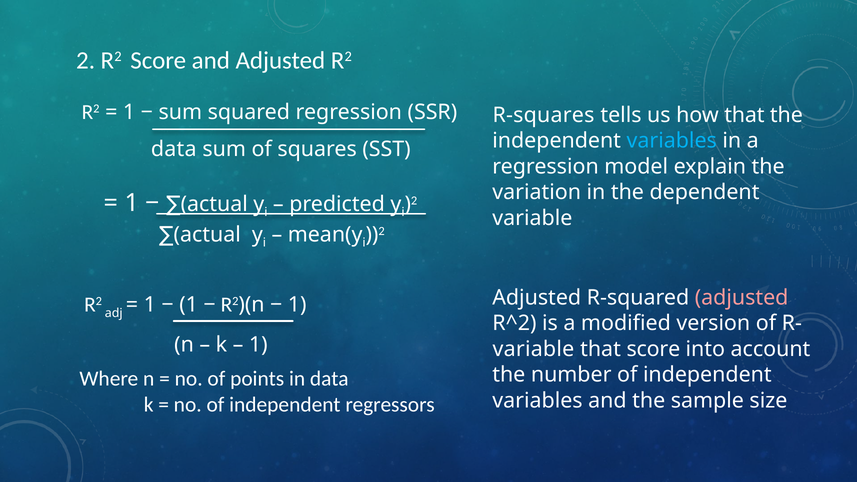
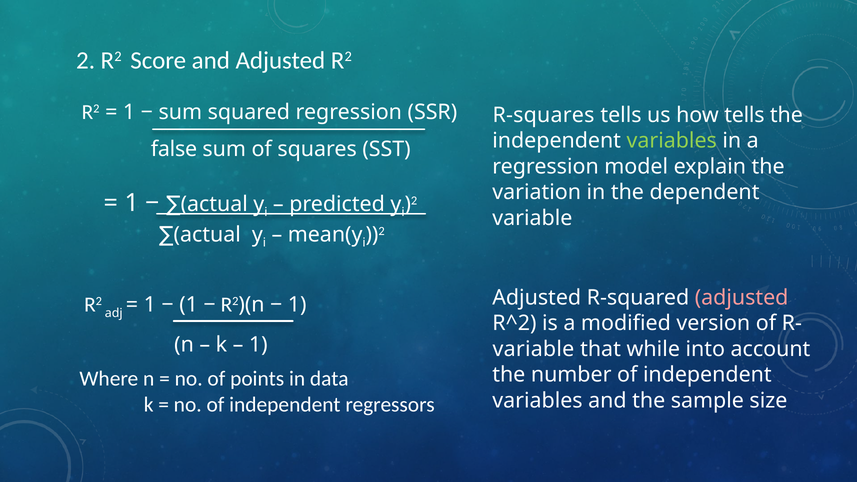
how that: that -> tells (744, 115)
variables colour: light blue -> light green (672, 141)
data: data -> false (174, 149)
that score: score -> while (653, 349)
